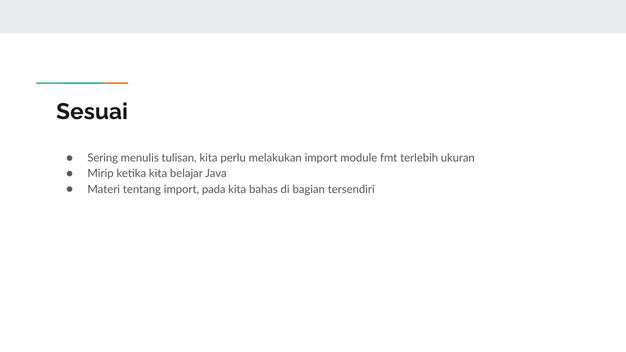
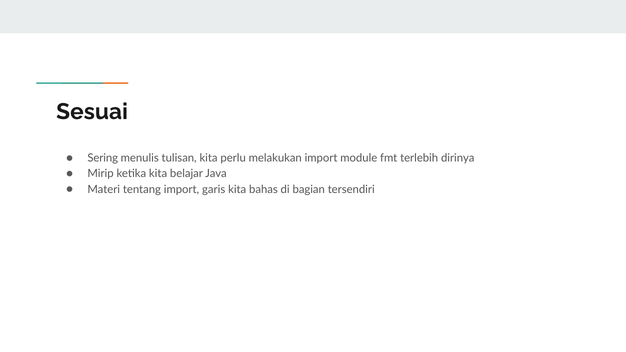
ukuran: ukuran -> dirinya (458, 158)
pada: pada -> garis (214, 189)
